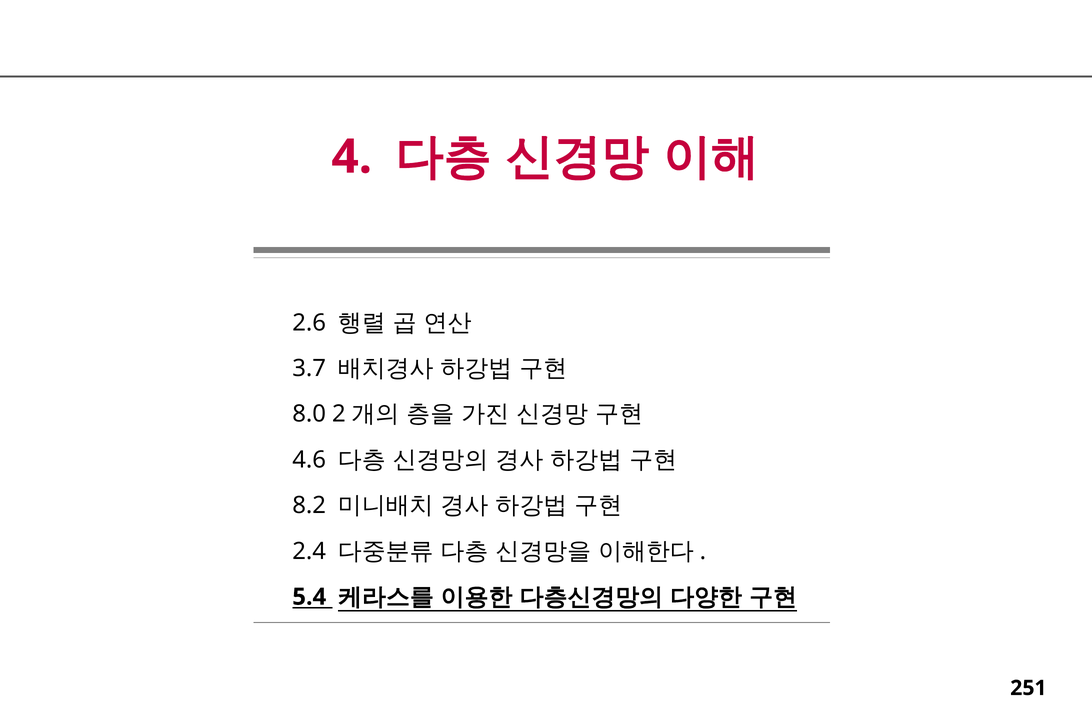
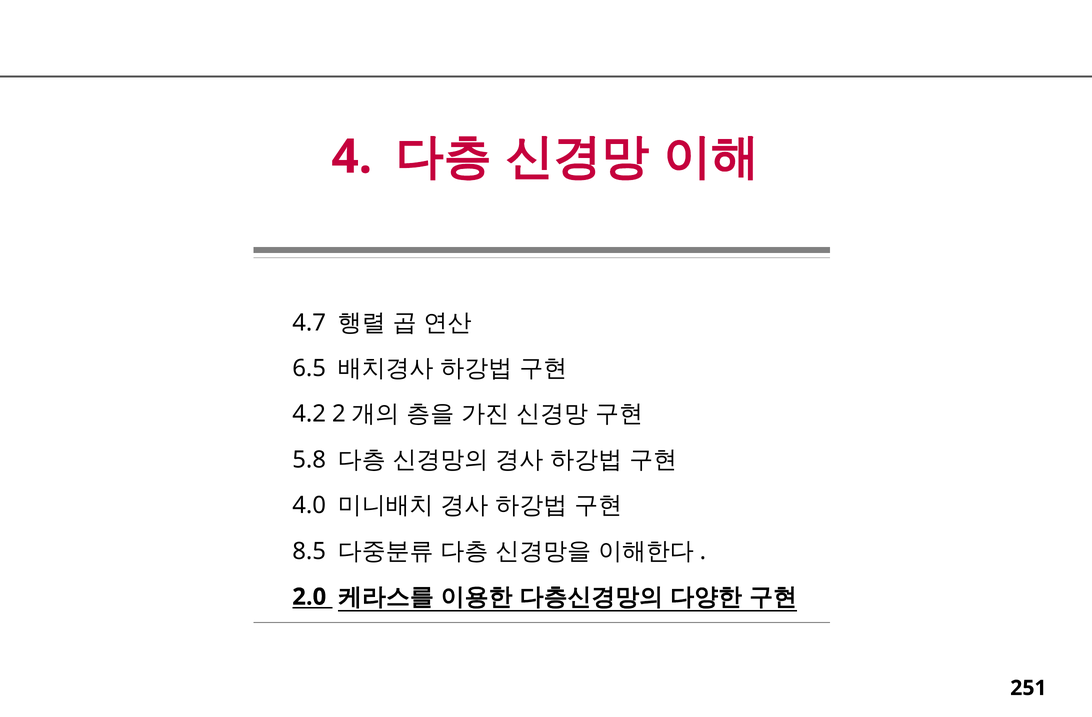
2.6: 2.6 -> 4.7 (309, 323)
3.7: 3.7 -> 6.5 (309, 369)
8.0: 8.0 -> 4.2 (309, 414)
4.6: 4.6 -> 5.8 (309, 460)
8.2: 8.2 -> 4.0 (309, 506)
2.4: 2.4 -> 8.5 (309, 551)
5.4: 5.4 -> 2.0 (309, 597)
